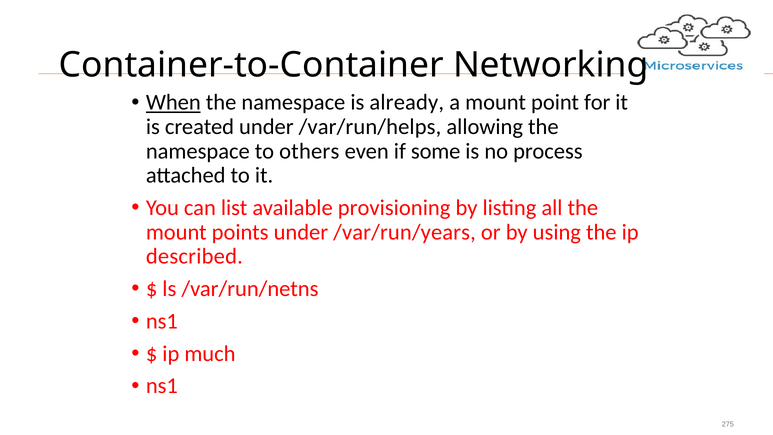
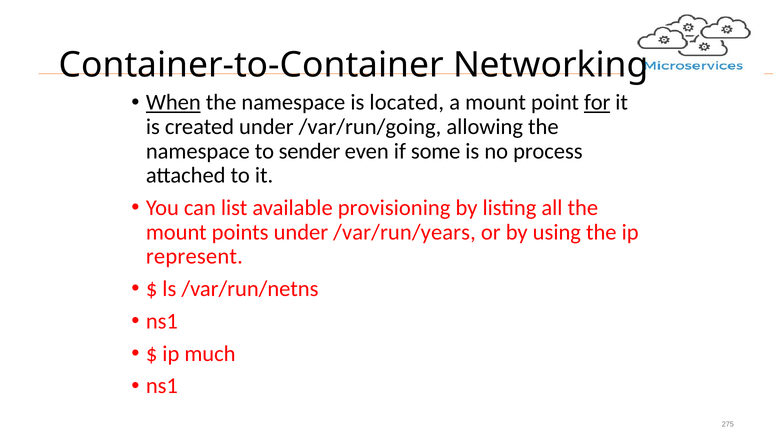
already: already -> located (407, 102)
for underline: none -> present (597, 102)
/var/run/helps: /var/run/helps -> /var/run/going (370, 127)
others: others -> sender (309, 151)
described: described -> represent (194, 256)
